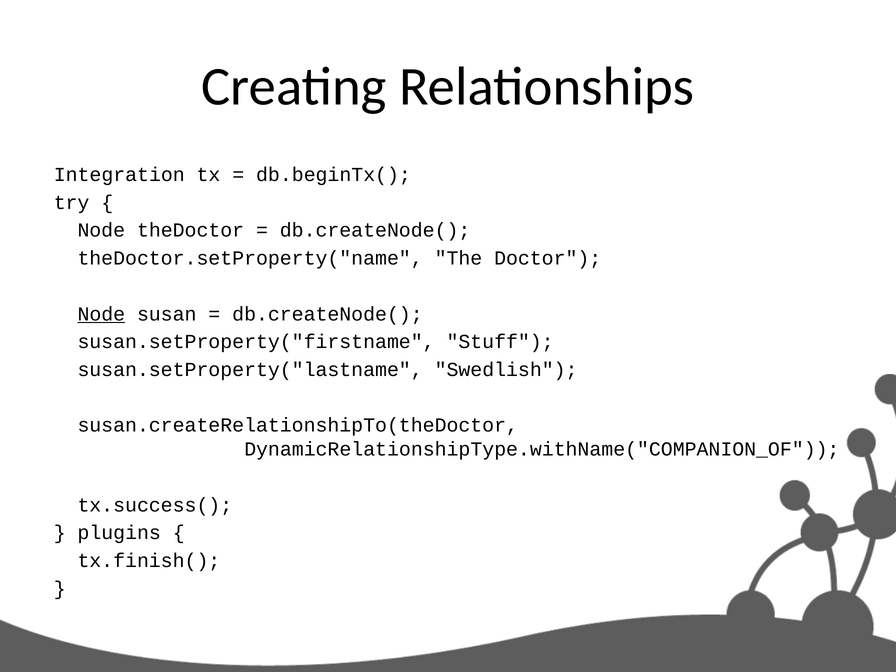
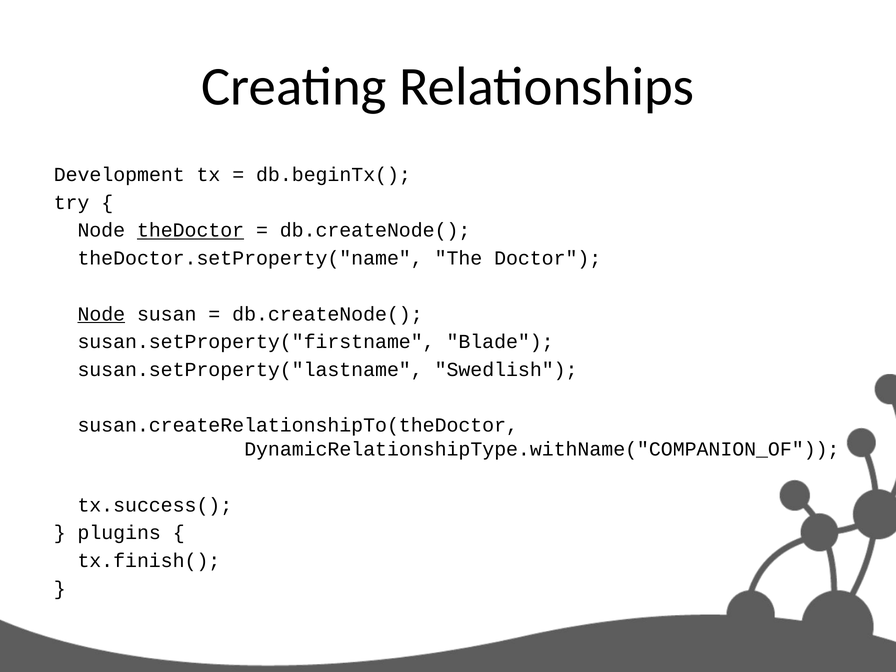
Integration: Integration -> Development (119, 175)
theDoctor underline: none -> present (191, 230)
Stuff: Stuff -> Blade (500, 342)
